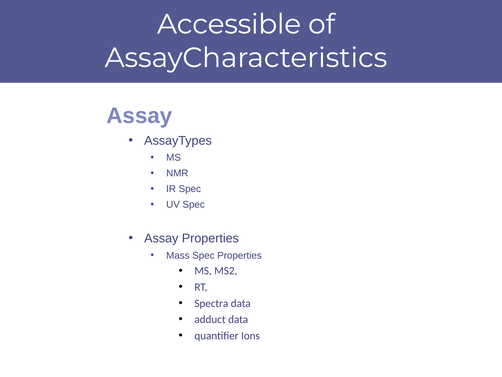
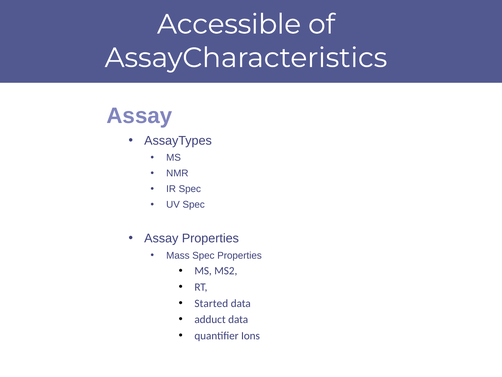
Spectra: Spectra -> Started (211, 303)
